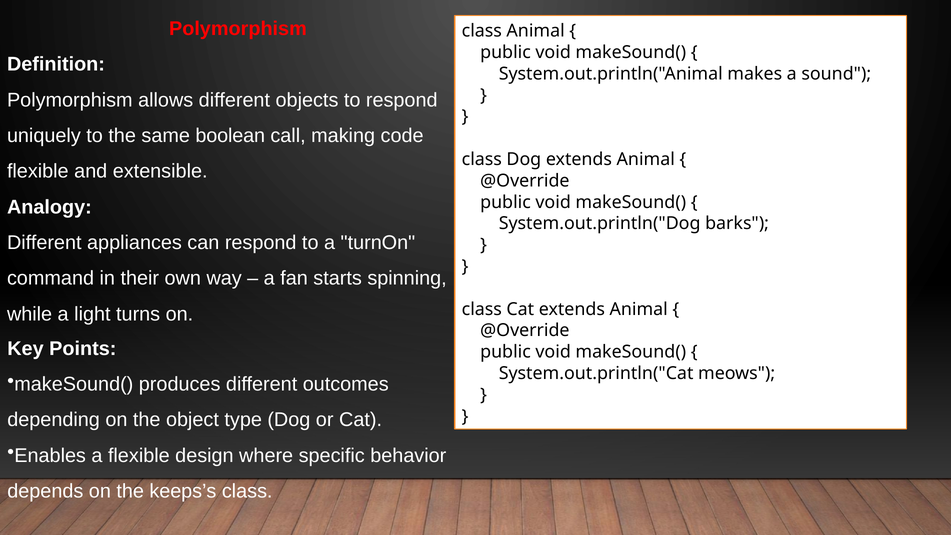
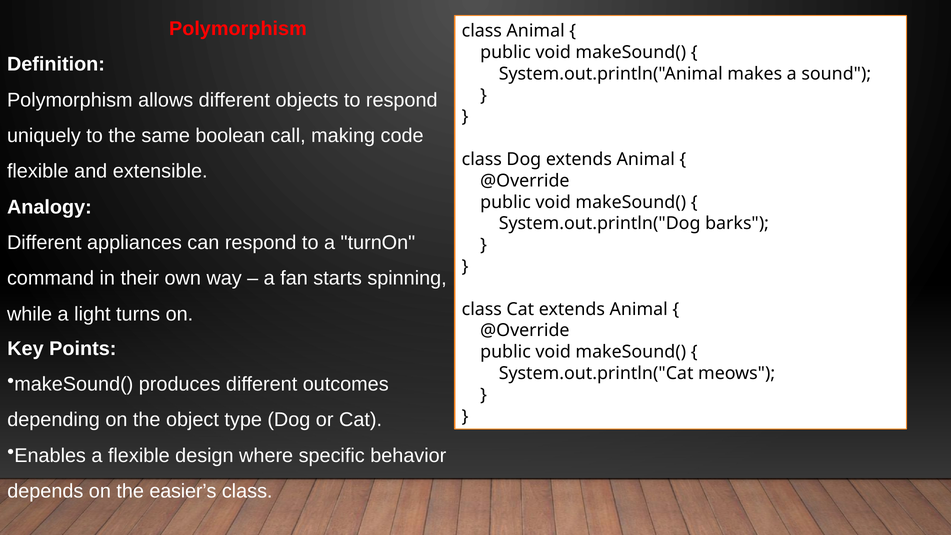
keeps’s: keeps’s -> easier’s (183, 491)
